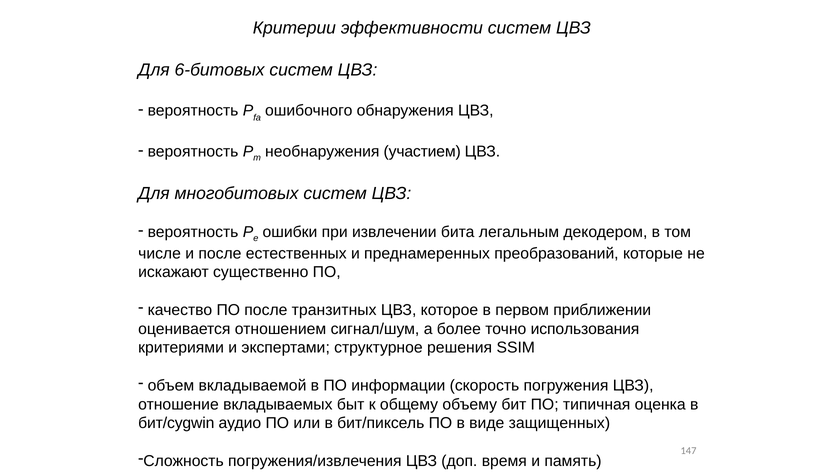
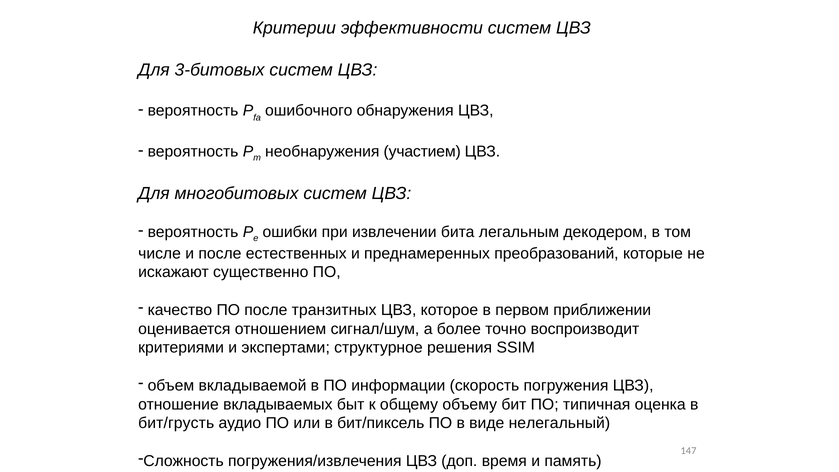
6-битовых: 6-битовых -> 3-битовых (220, 70)
использования: использования -> воспроизводит (585, 329)
бит/cygwin: бит/cygwin -> бит/грусть (176, 423)
защищенных: защищенных -> нелегальный (559, 423)
